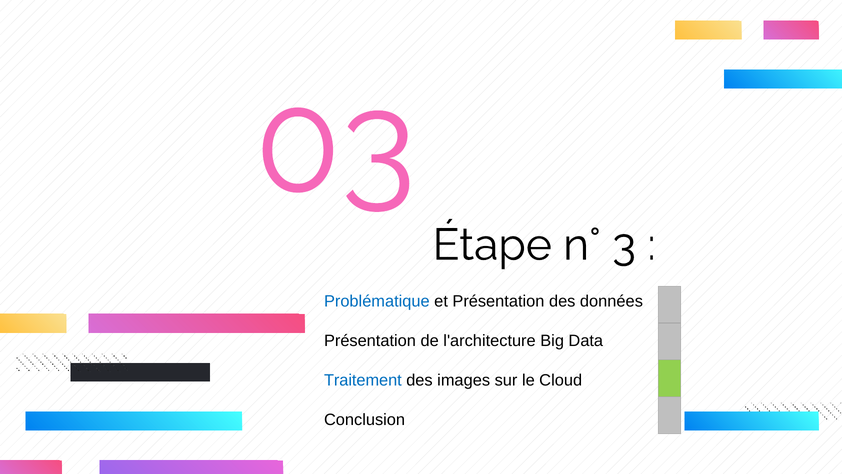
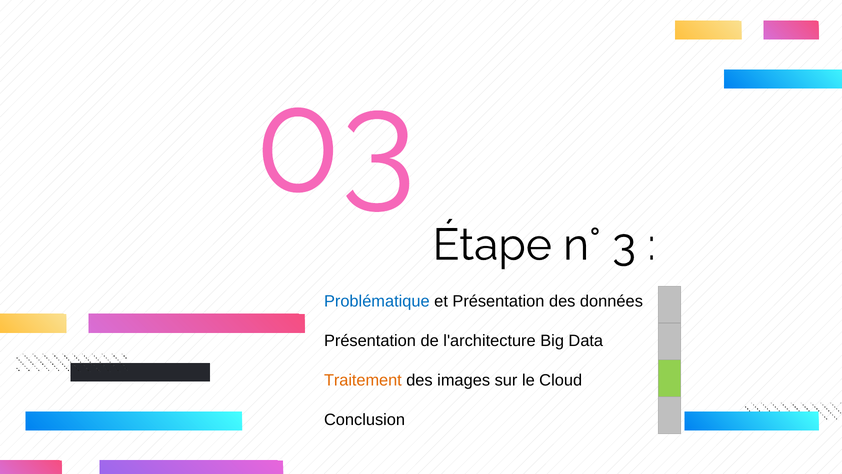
Traitement colour: blue -> orange (363, 380)
